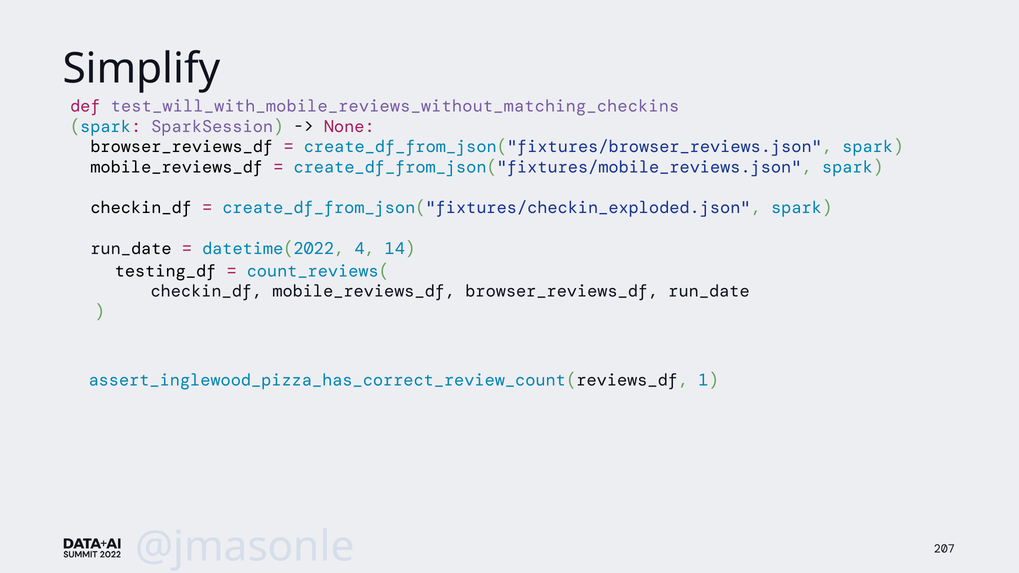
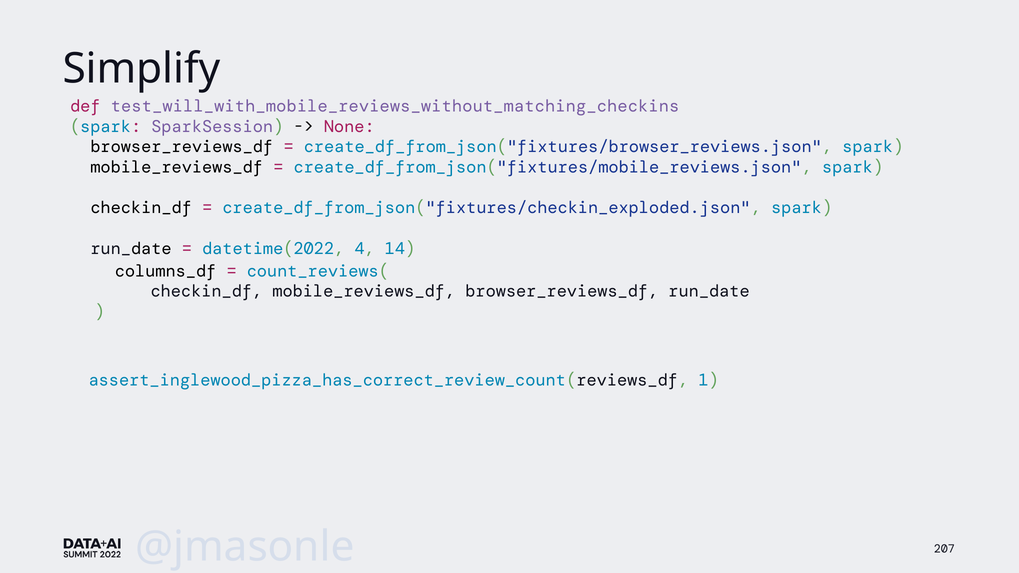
testing_df: testing_df -> columns_df (166, 271)
